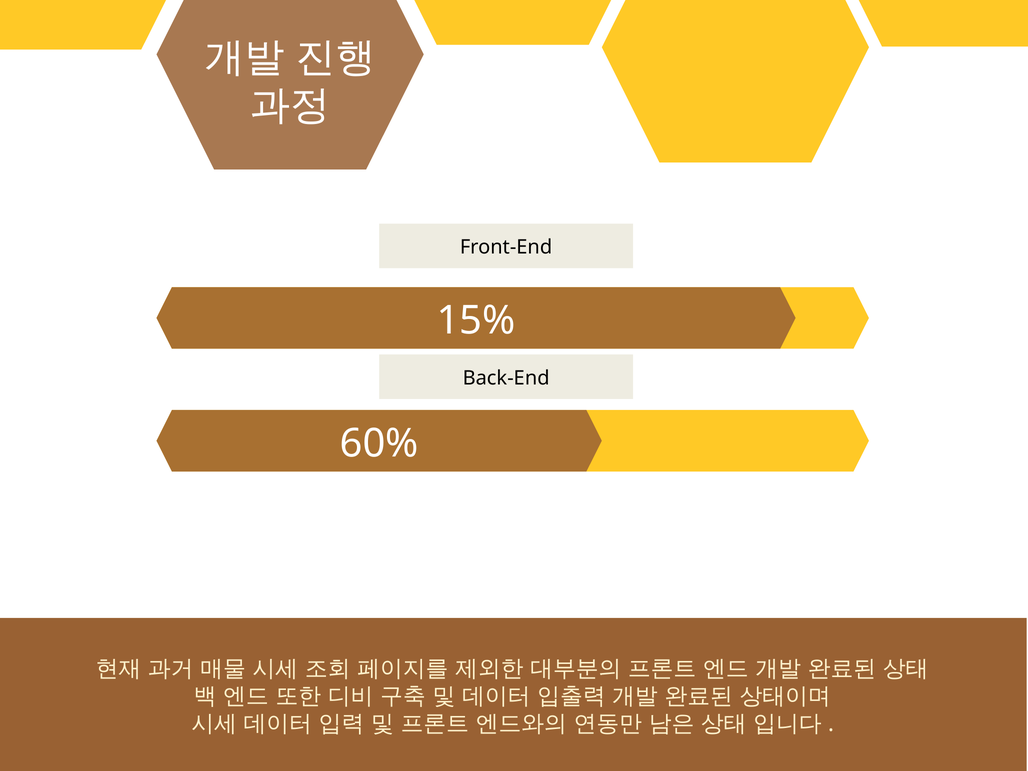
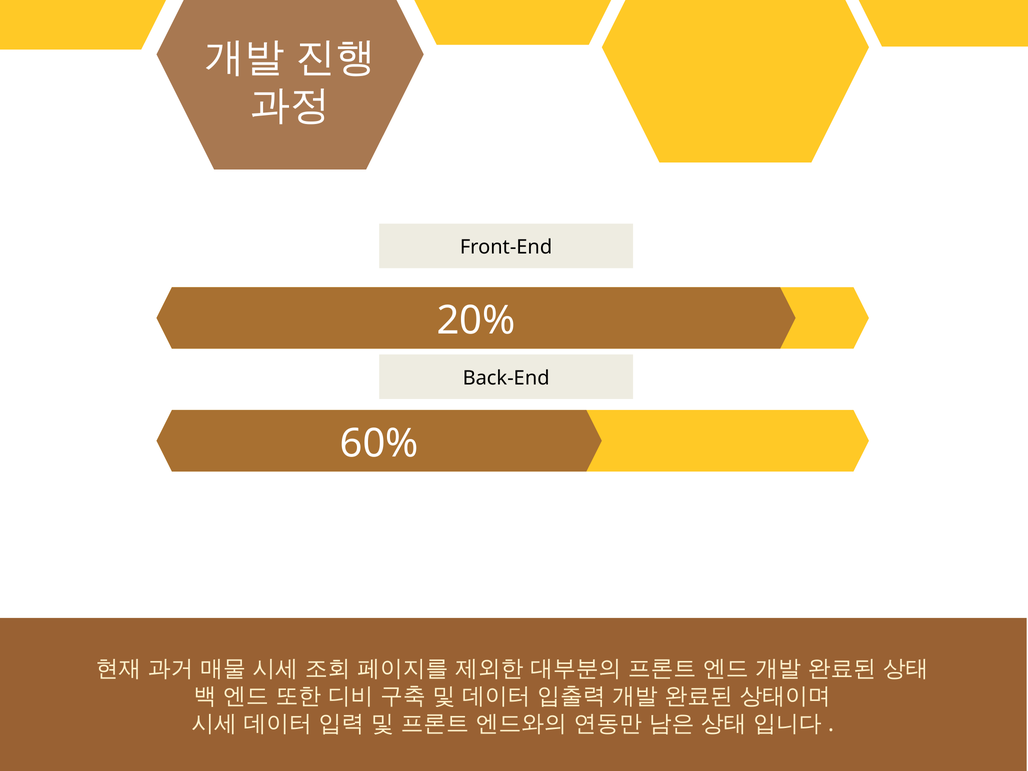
15%: 15% -> 20% (476, 321)
